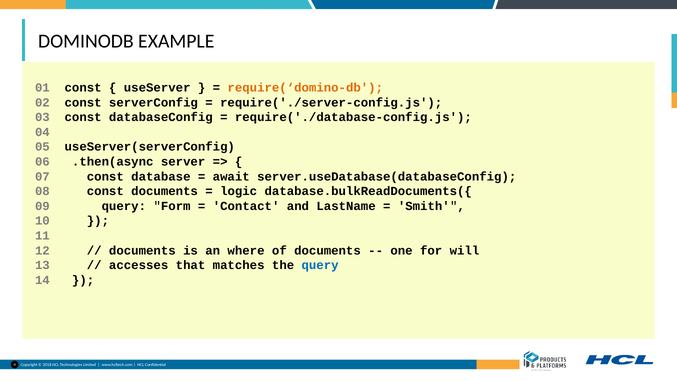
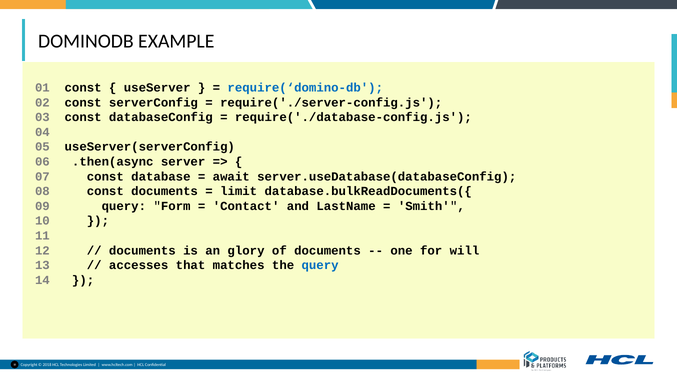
require(‘domino-db colour: orange -> blue (305, 88)
logic: logic -> limit (239, 191)
where: where -> glory (246, 250)
